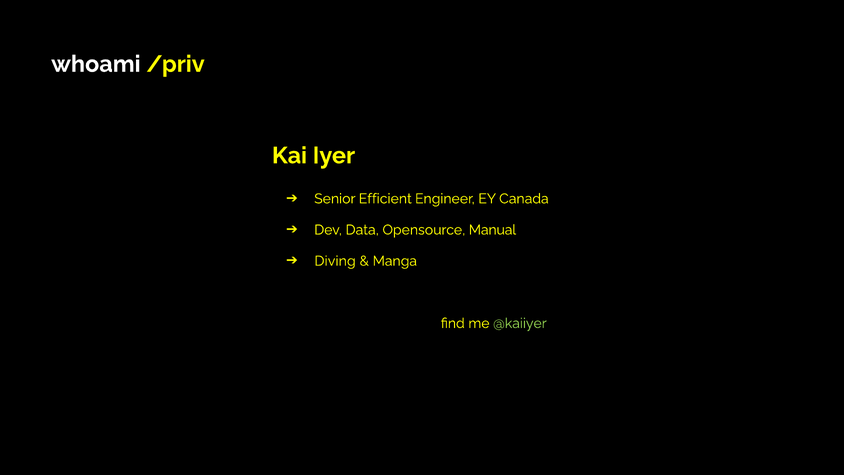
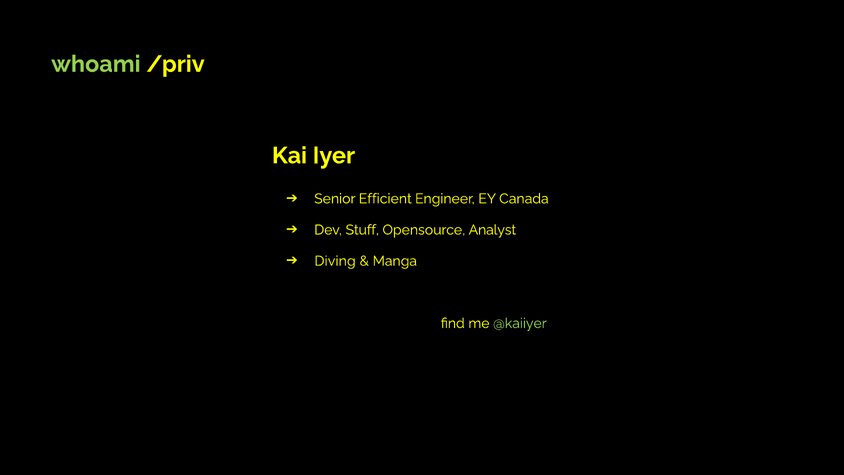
whoami colour: white -> light green (96, 64)
Data: Data -> Stuff (362, 230)
Manual: Manual -> Analyst (492, 230)
